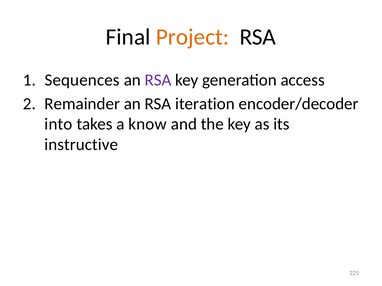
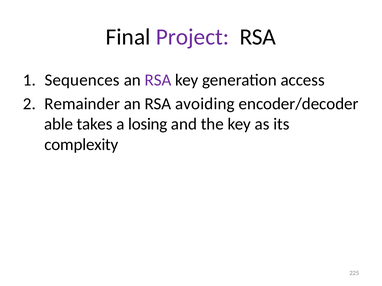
Project colour: orange -> purple (192, 37)
iteration: iteration -> avoiding (205, 104)
into: into -> able (59, 124)
know: know -> losing (148, 124)
instructive: instructive -> complexity (81, 145)
